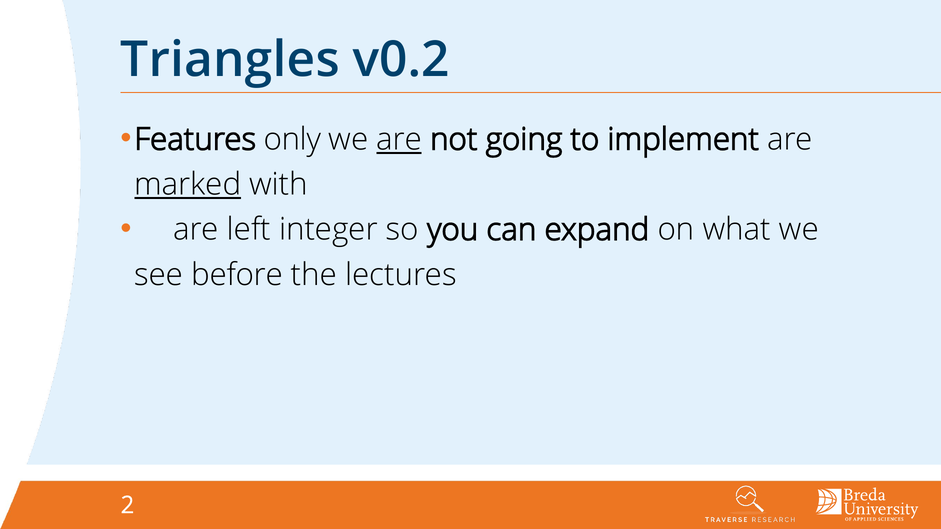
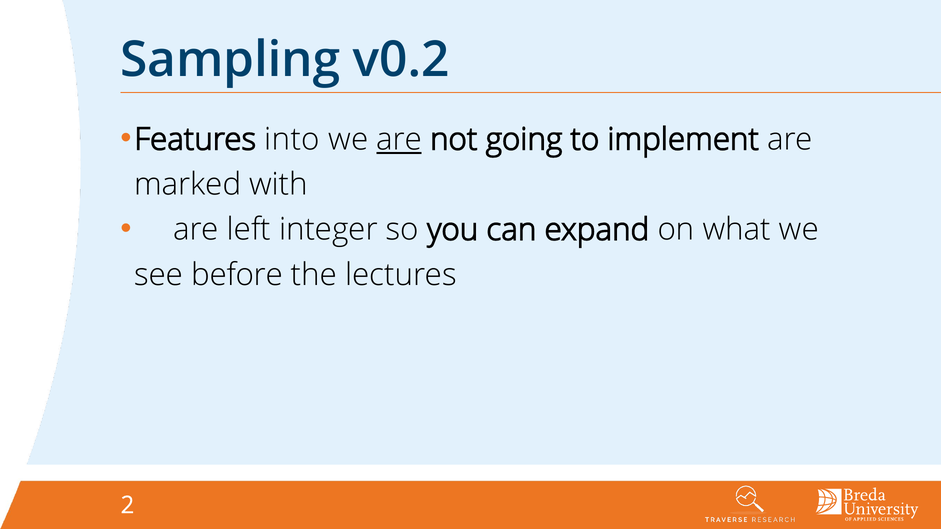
Triangles: Triangles -> Sampling (230, 60)
only: only -> into (292, 139)
marked underline: present -> none (188, 185)
